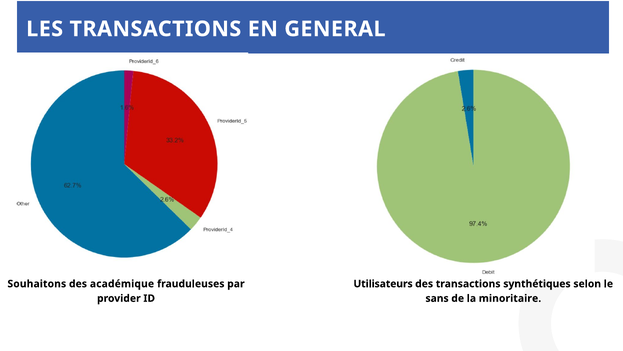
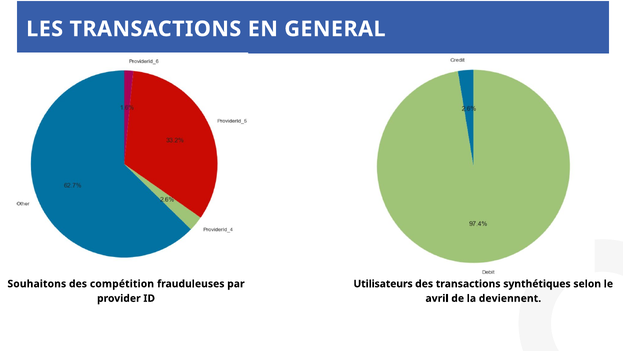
académique: académique -> compétition (122, 283)
sans: sans -> avril (437, 298)
minoritaire: minoritaire -> deviennent (510, 298)
